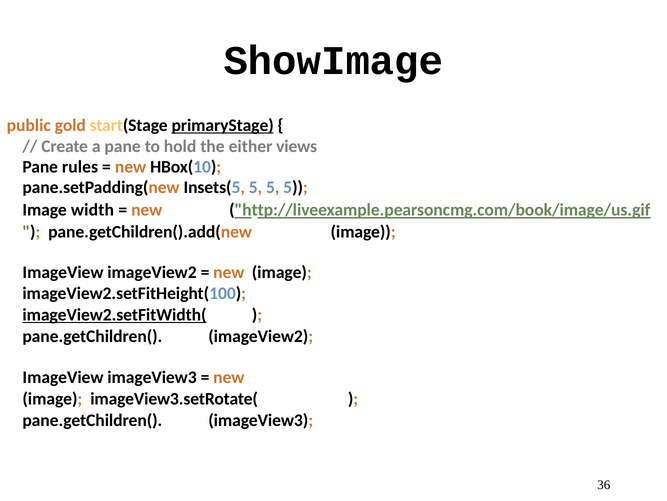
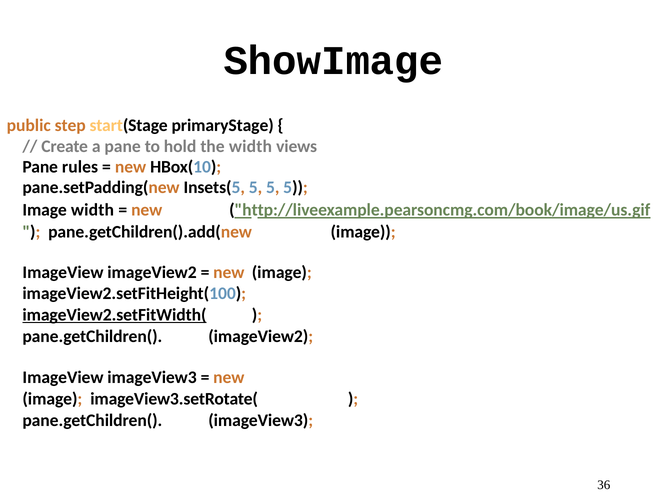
gold: gold -> step (70, 125)
primaryStage underline: present -> none (223, 125)
the either: either -> width (250, 146)
